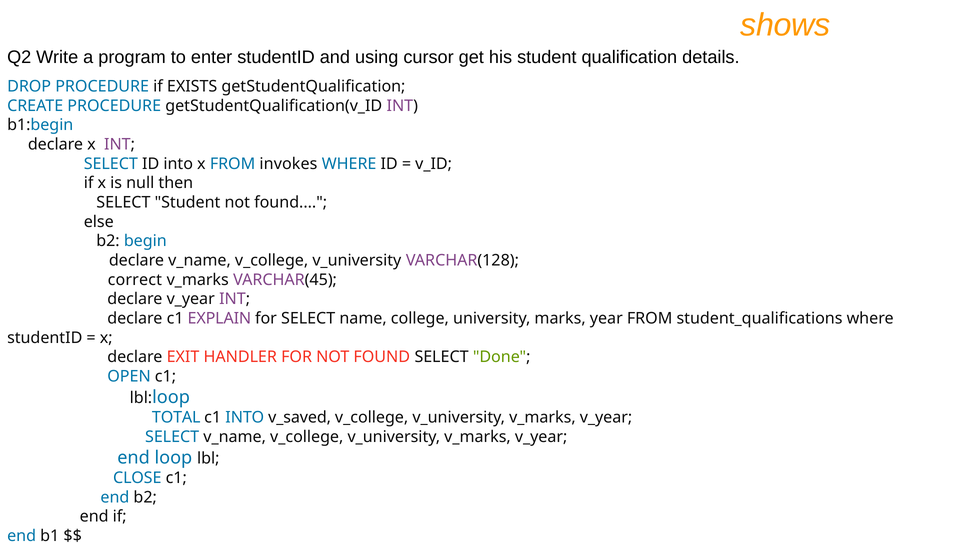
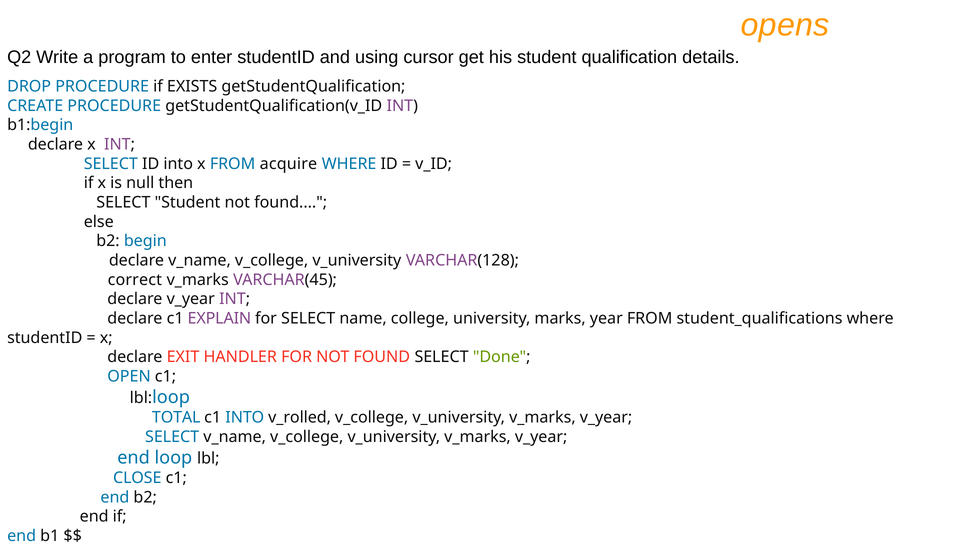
shows: shows -> opens (785, 25)
invokes: invokes -> acquire (288, 164)
v_saved: v_saved -> v_rolled (300, 417)
